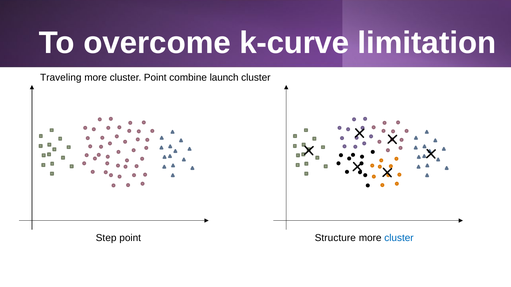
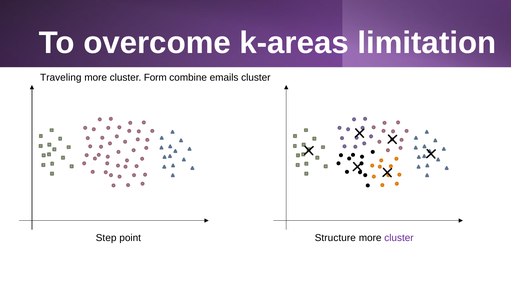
k-curve: k-curve -> k-areas (294, 43)
cluster Point: Point -> Form (155, 78)
launch: launch -> emails (224, 78)
cluster colour: blue -> purple (399, 238)
